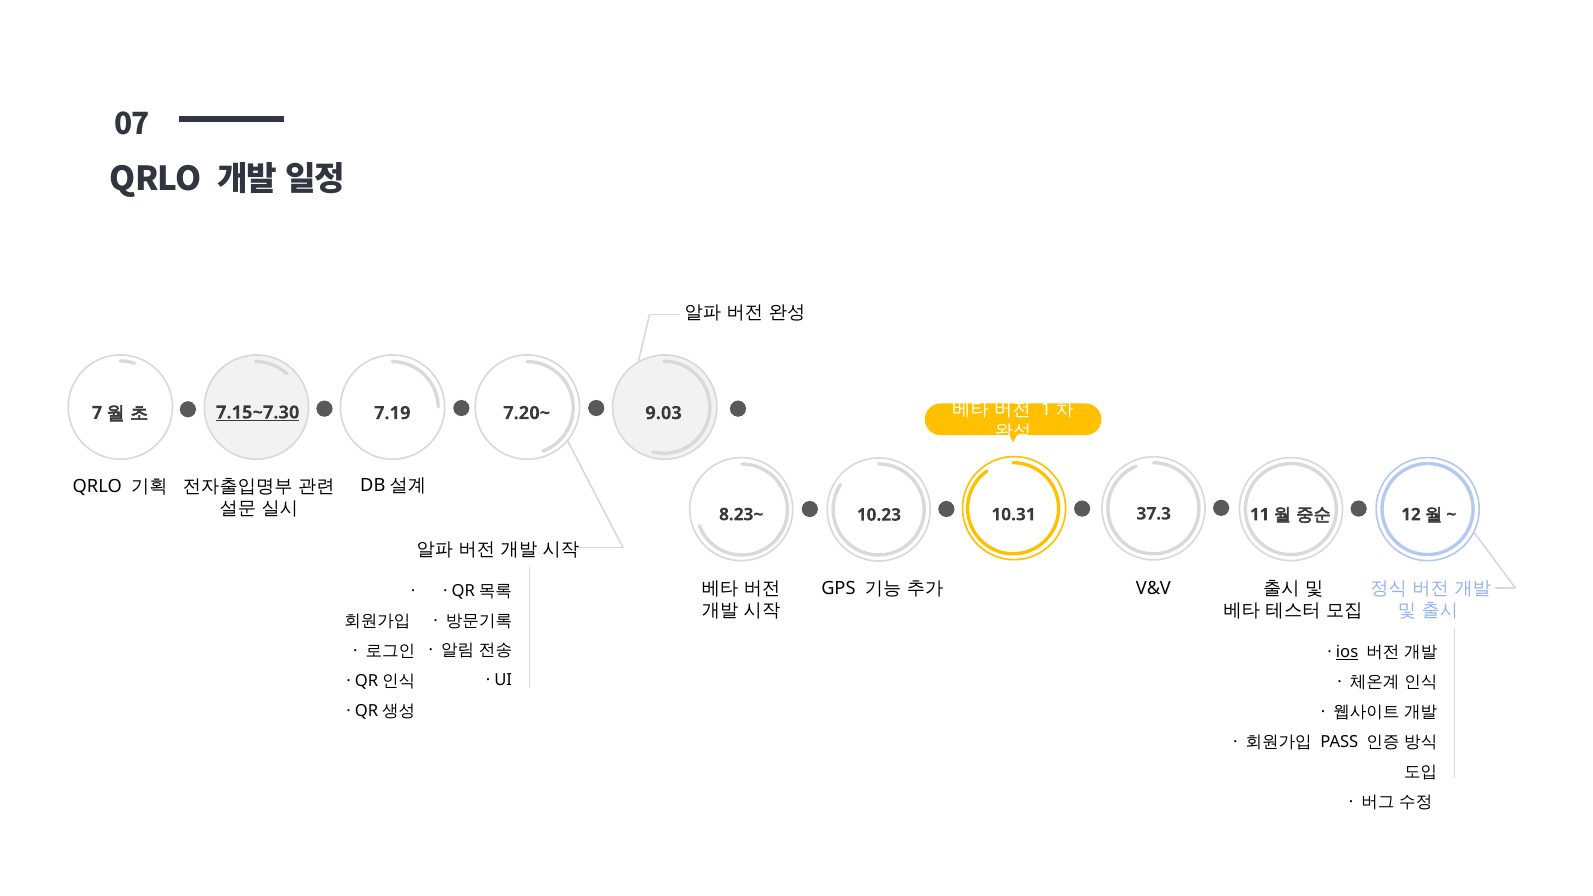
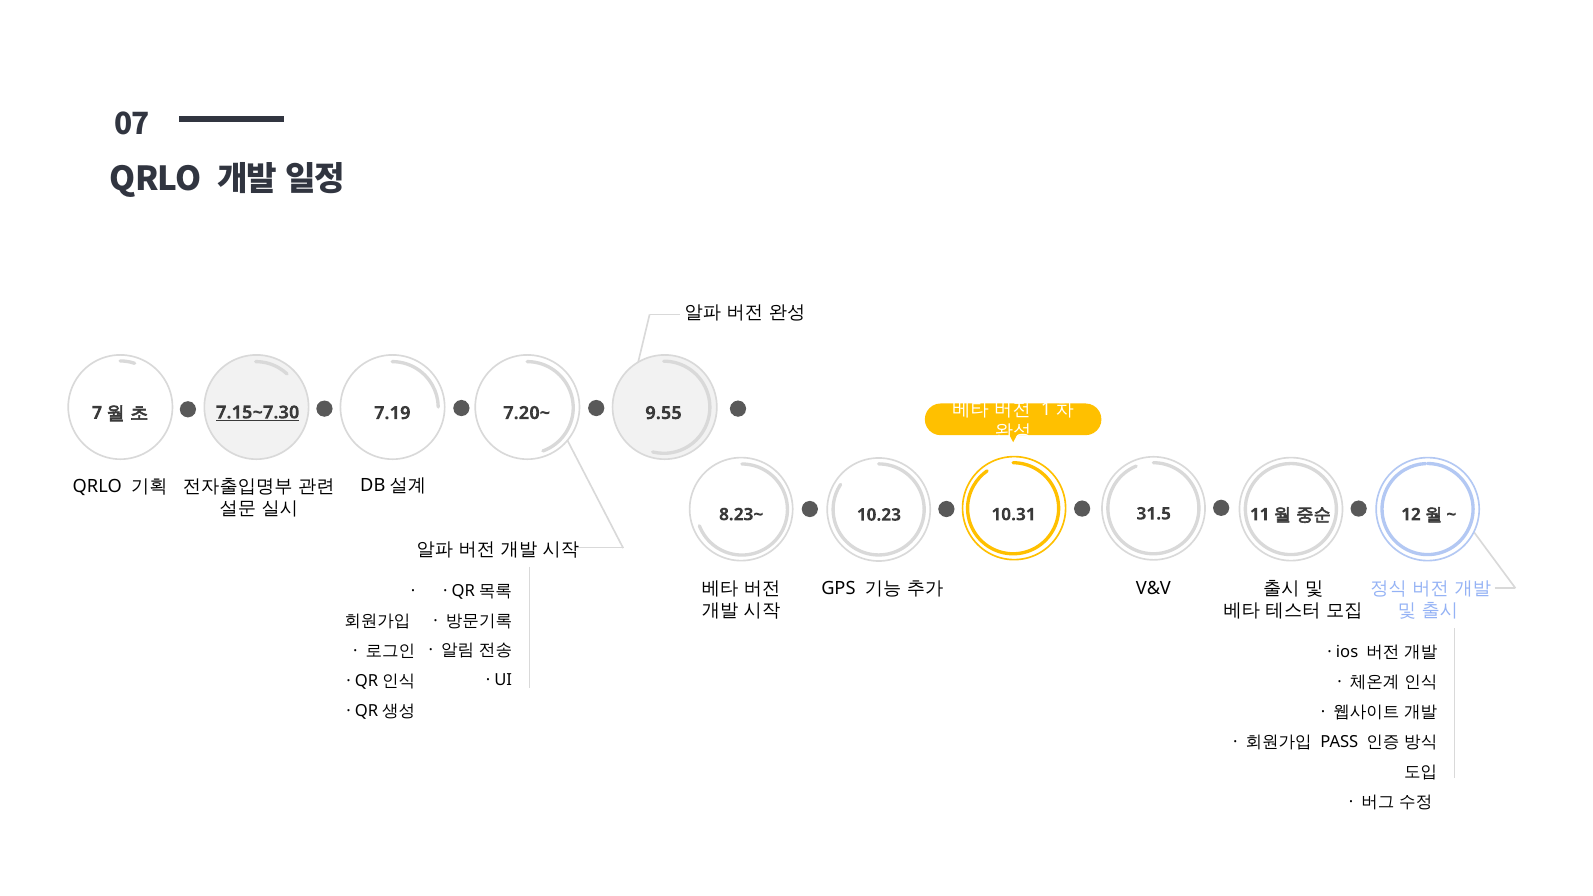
9.03: 9.03 -> 9.55 (664, 413)
37.3: 37.3 -> 31.5 (1154, 514)
ios underline: present -> none (1347, 652)
